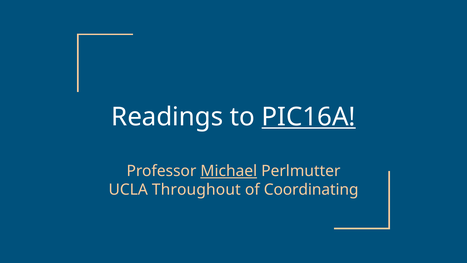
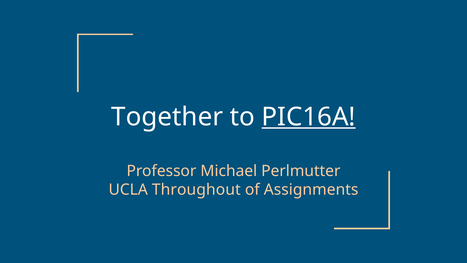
Readings: Readings -> Together (167, 117)
Michael underline: present -> none (229, 171)
Coordinating: Coordinating -> Assignments (311, 190)
